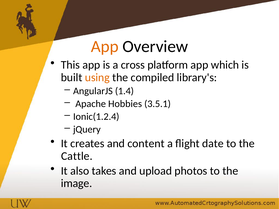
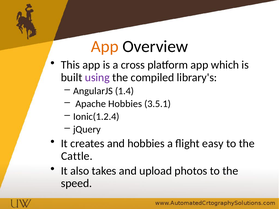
using colour: orange -> purple (97, 78)
and content: content -> hobbies (146, 144)
date: date -> easy (213, 144)
image: image -> speed (76, 184)
